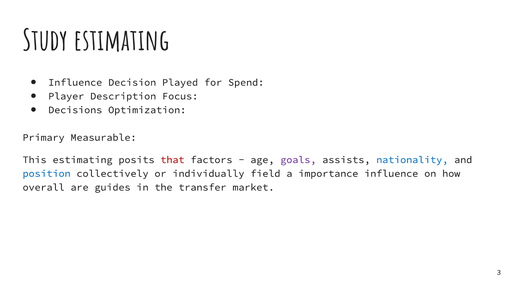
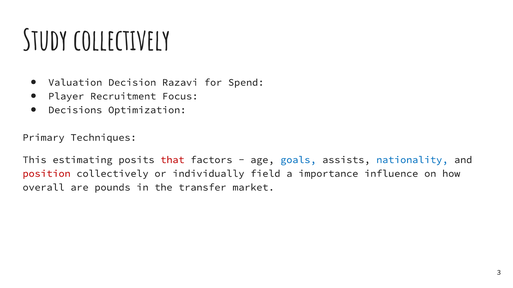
Study estimating: estimating -> collectively (122, 41)
Influence: Influence -> Valuation (75, 83)
Played: Played -> Razavi (180, 83)
Description: Description -> Recruitment (123, 96)
Measurable: Measurable -> Techniques (104, 138)
goals colour: purple -> blue (298, 160)
position colour: blue -> red (47, 174)
guides: guides -> pounds (113, 188)
